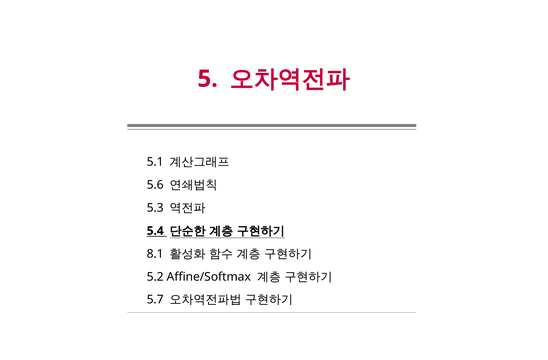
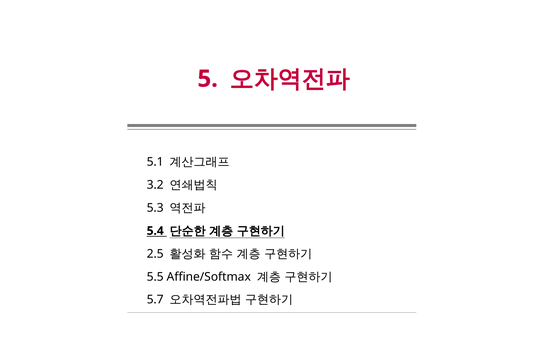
5.6: 5.6 -> 3.2 (155, 185)
8.1: 8.1 -> 2.5 (155, 254)
5.2: 5.2 -> 5.5 (155, 277)
